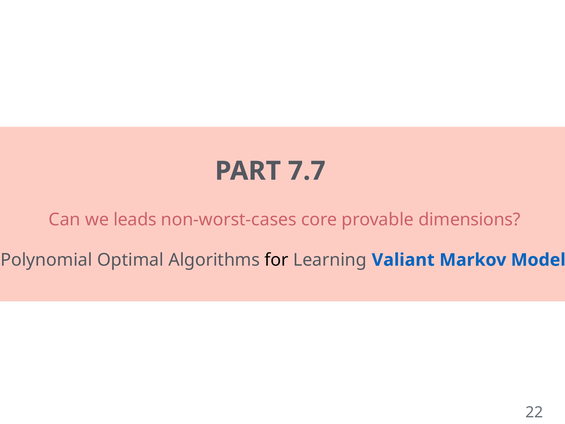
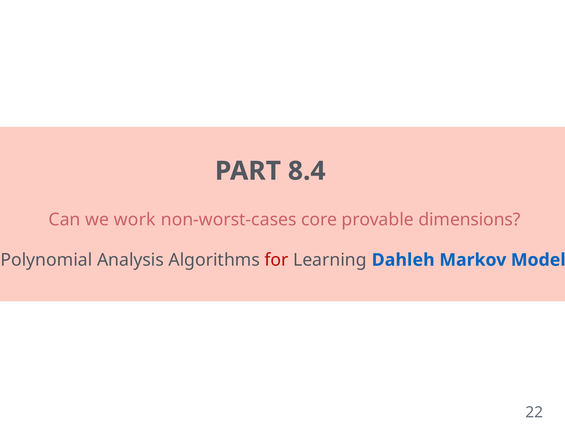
7.7: 7.7 -> 8.4 (307, 171)
leads: leads -> work (135, 220)
Optimal: Optimal -> Analysis (130, 260)
for colour: black -> red (277, 260)
Valiant: Valiant -> Dahleh (403, 260)
